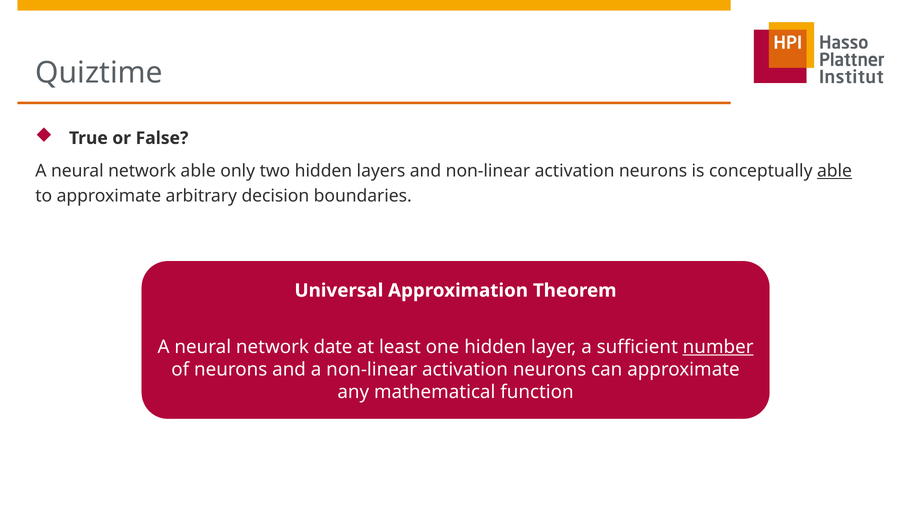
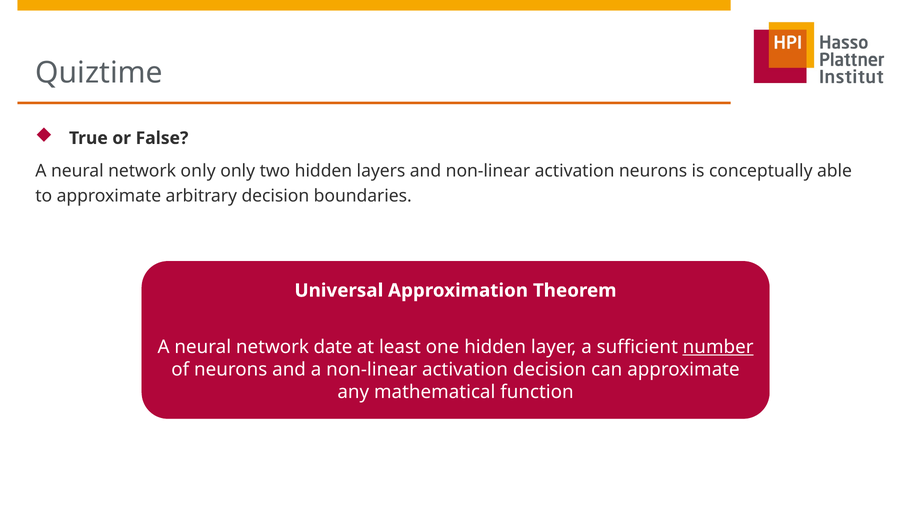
network able: able -> only (198, 171)
able underline: present -> none (834, 171)
a non-linear activation neurons: neurons -> decision (550, 369)
